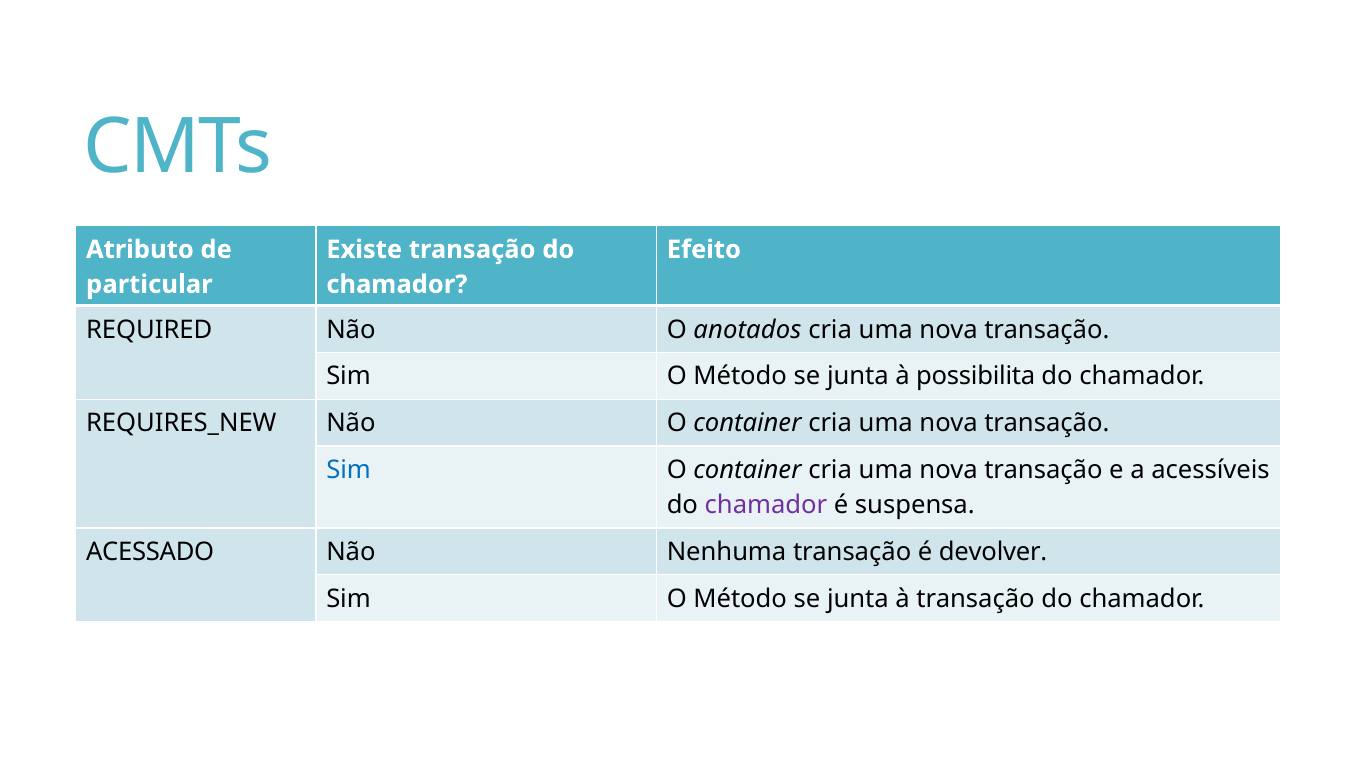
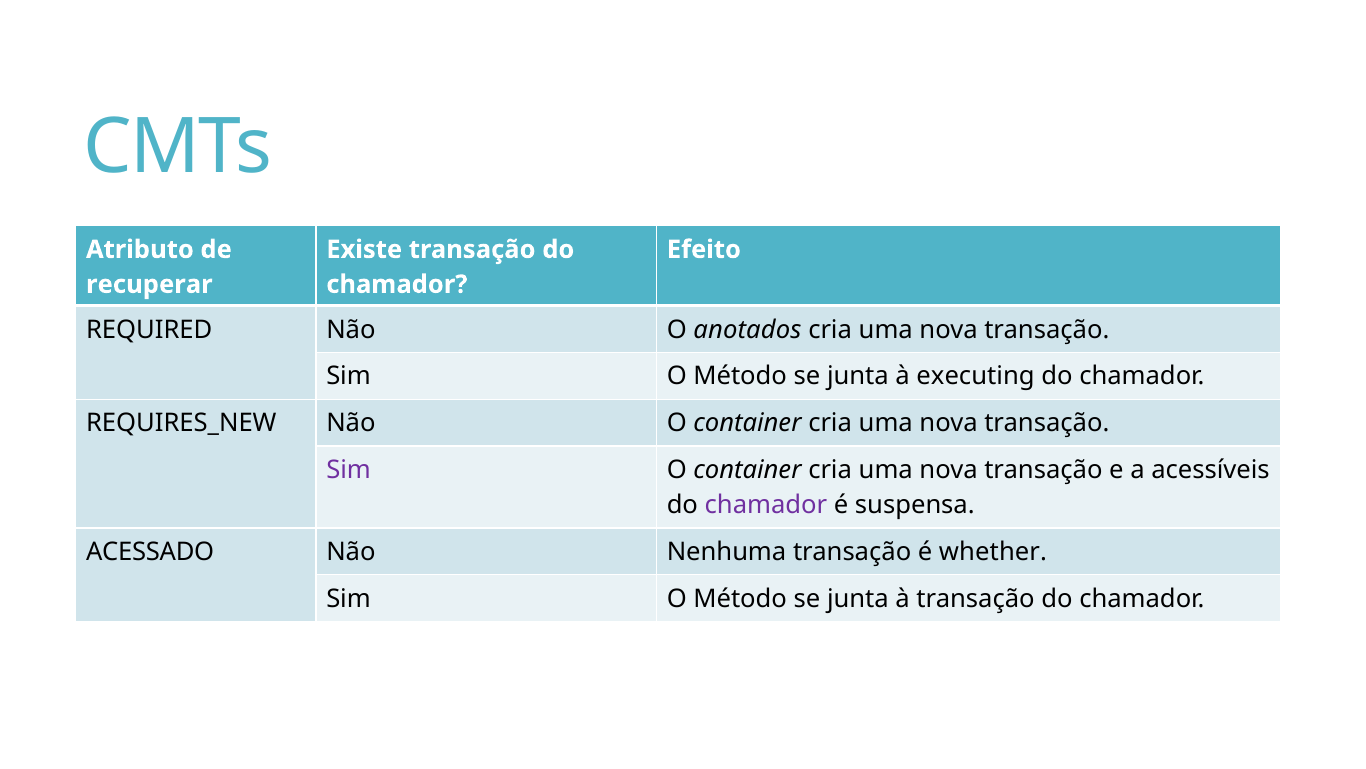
particular: particular -> recuperar (149, 284)
possibilita: possibilita -> executing (976, 376)
Sim colour: blue -> purple (349, 470)
devolver: devolver -> whether (993, 552)
